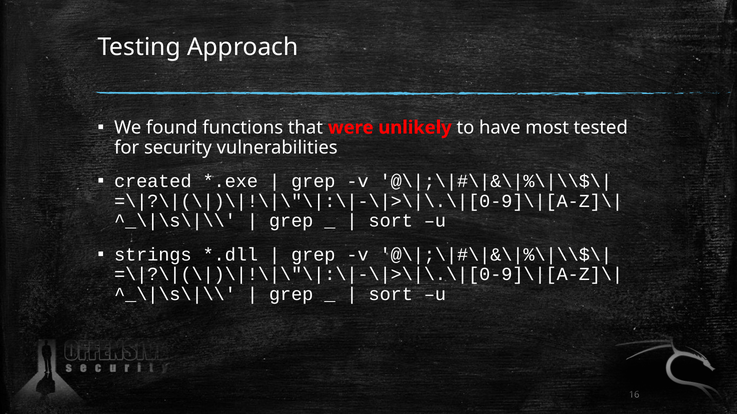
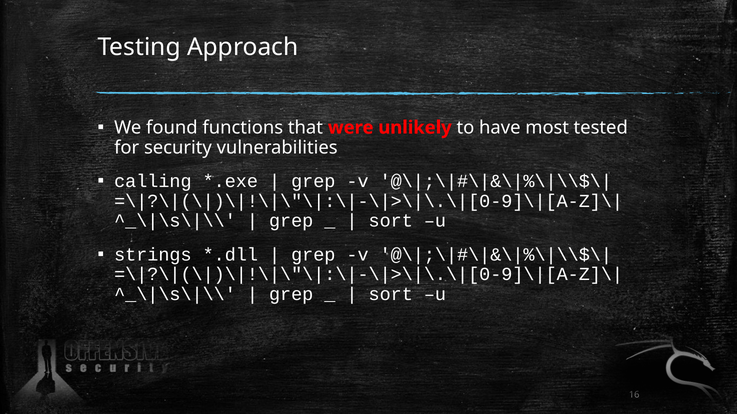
created: created -> calling (153, 181)
